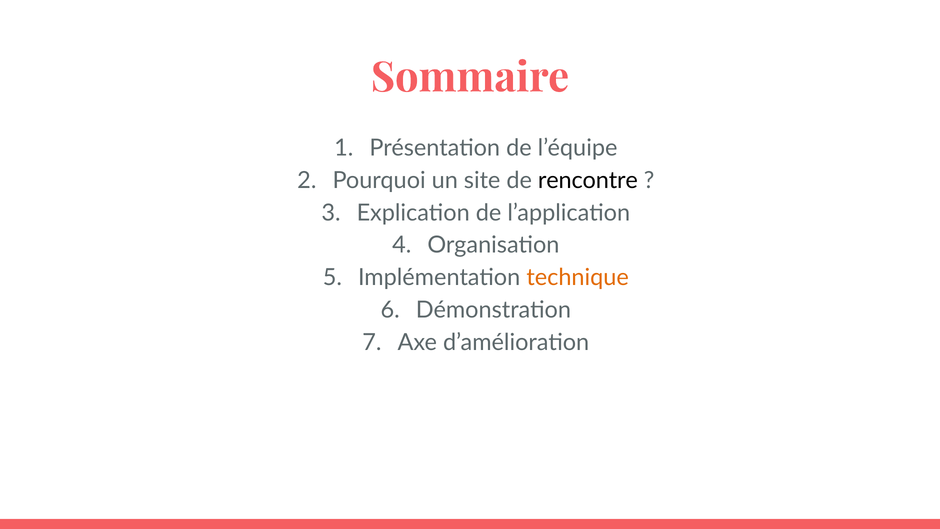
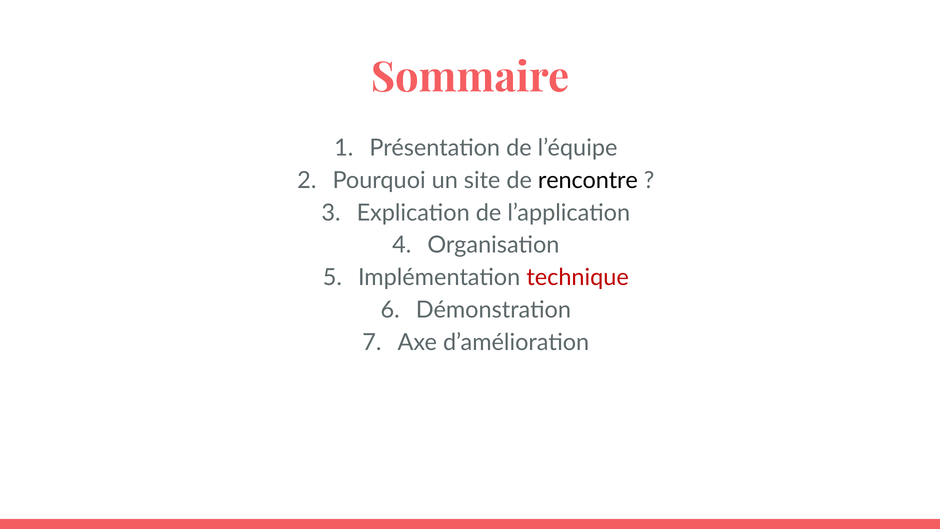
technique colour: orange -> red (578, 278)
